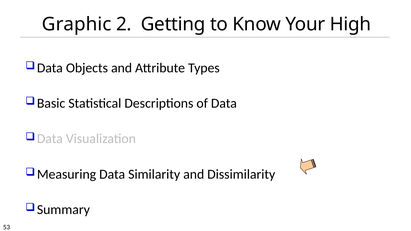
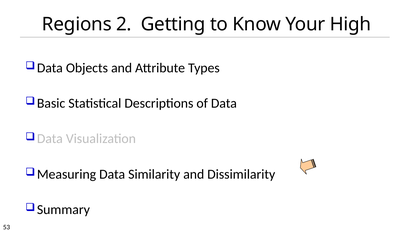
Graphic: Graphic -> Regions (77, 24)
